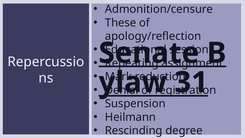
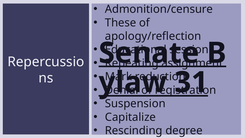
Heilmann: Heilmann -> Capitalize (130, 117)
